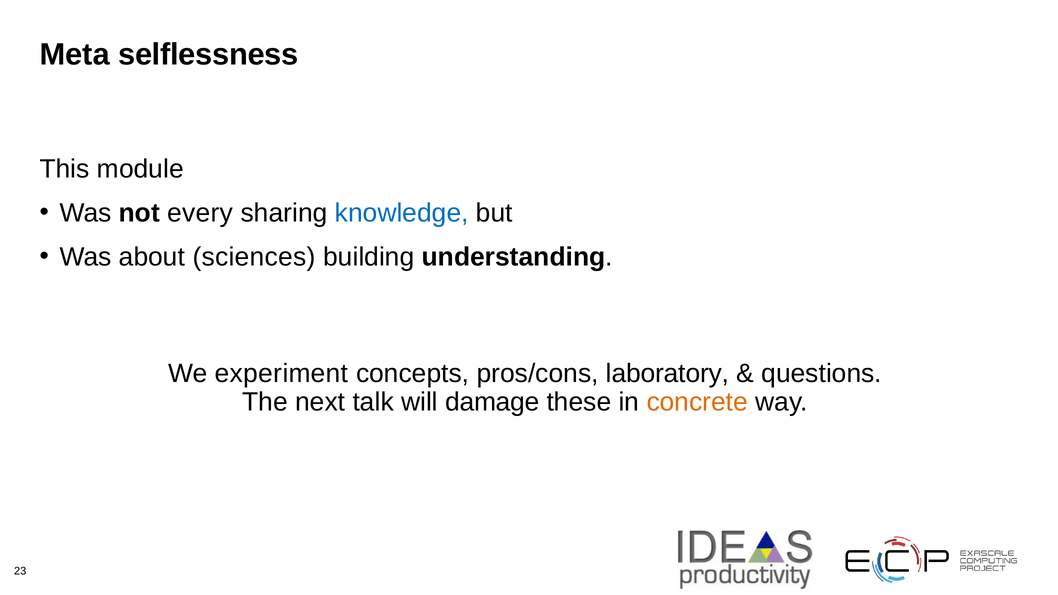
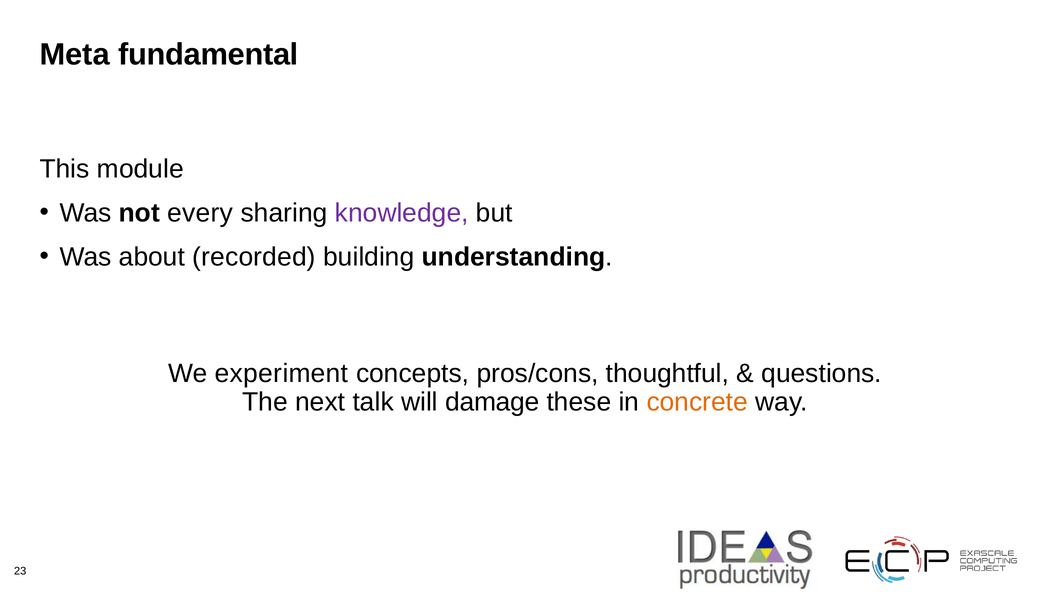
selflessness: selflessness -> fundamental (208, 55)
knowledge colour: blue -> purple (402, 213)
sciences: sciences -> recorded (254, 257)
laboratory: laboratory -> thoughtful (667, 373)
